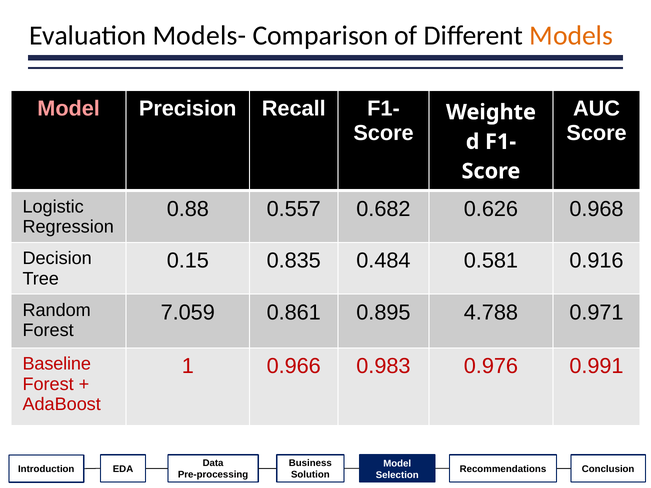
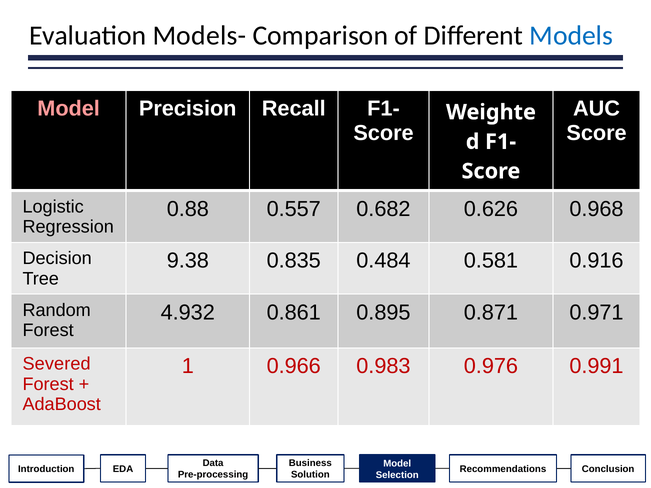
Models colour: orange -> blue (571, 36)
0.15: 0.15 -> 9.38 (188, 261)
7.059: 7.059 -> 4.932 (188, 313)
4.788: 4.788 -> 0.871 (491, 313)
Baseline: Baseline -> Severed (57, 364)
